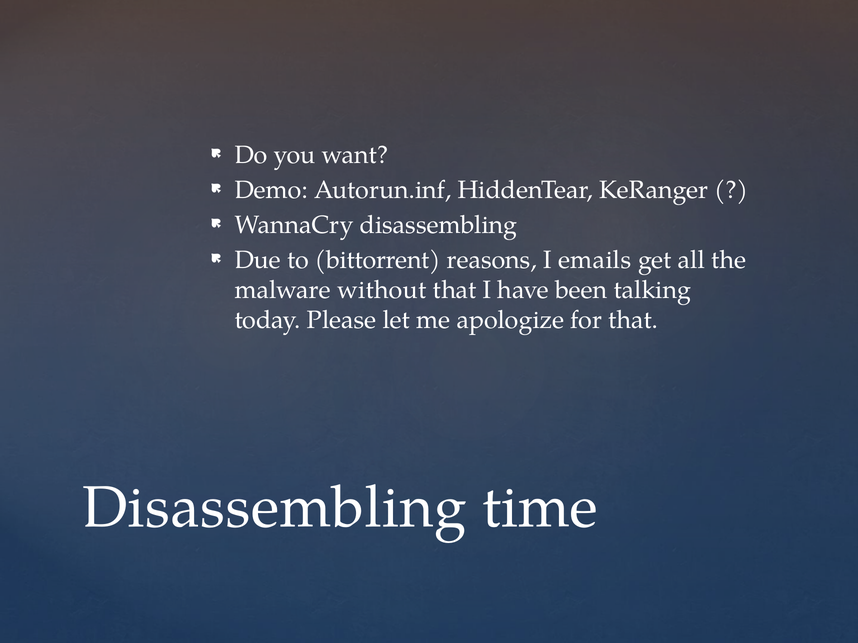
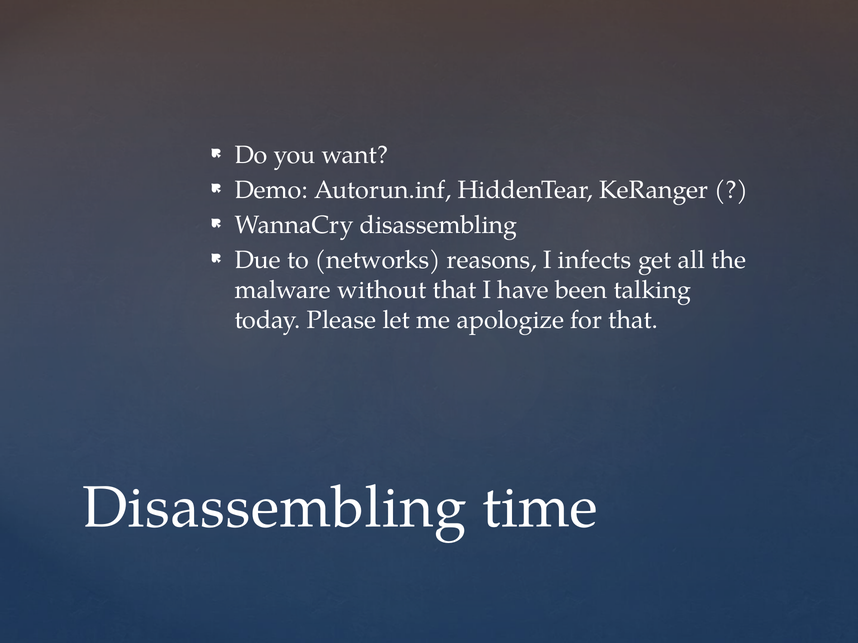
bittorrent: bittorrent -> networks (378, 260)
emails: emails -> infects (595, 260)
